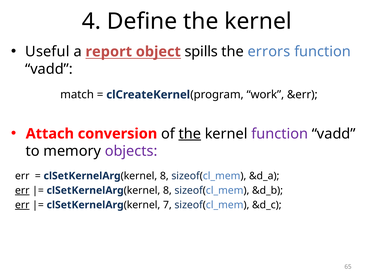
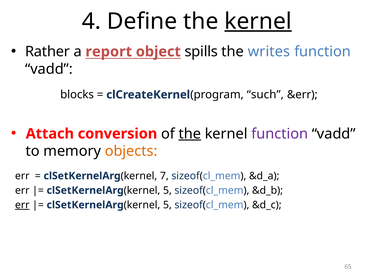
kernel underline: none -> present (258, 21)
Useful: Useful -> Rather (48, 52)
errors: errors -> writes (269, 52)
match: match -> blocks (77, 95)
work: work -> such (265, 95)
objects colour: purple -> orange (131, 151)
8: 8 -> 7 (164, 176)
err underline: present -> none (22, 191)
8: 8 -> 5 (167, 191)
7: 7 -> 5 (167, 205)
